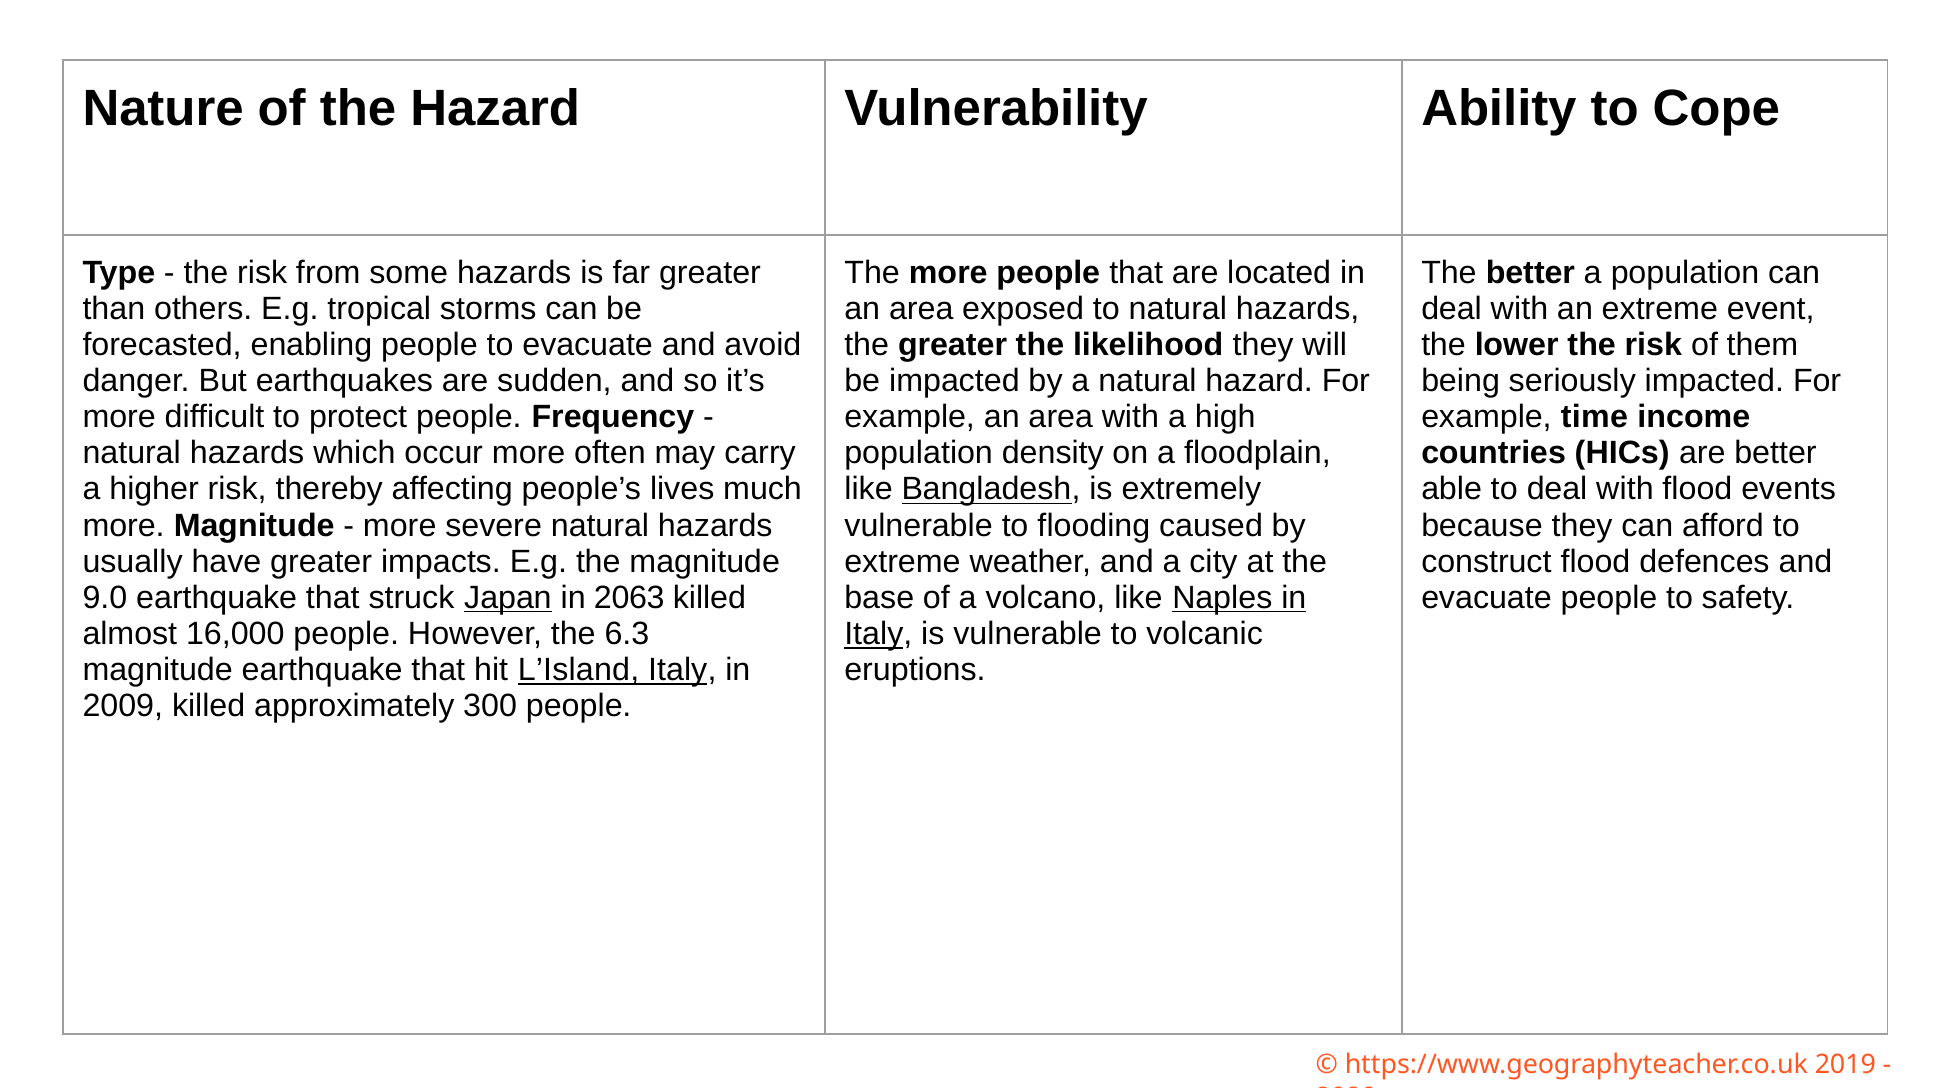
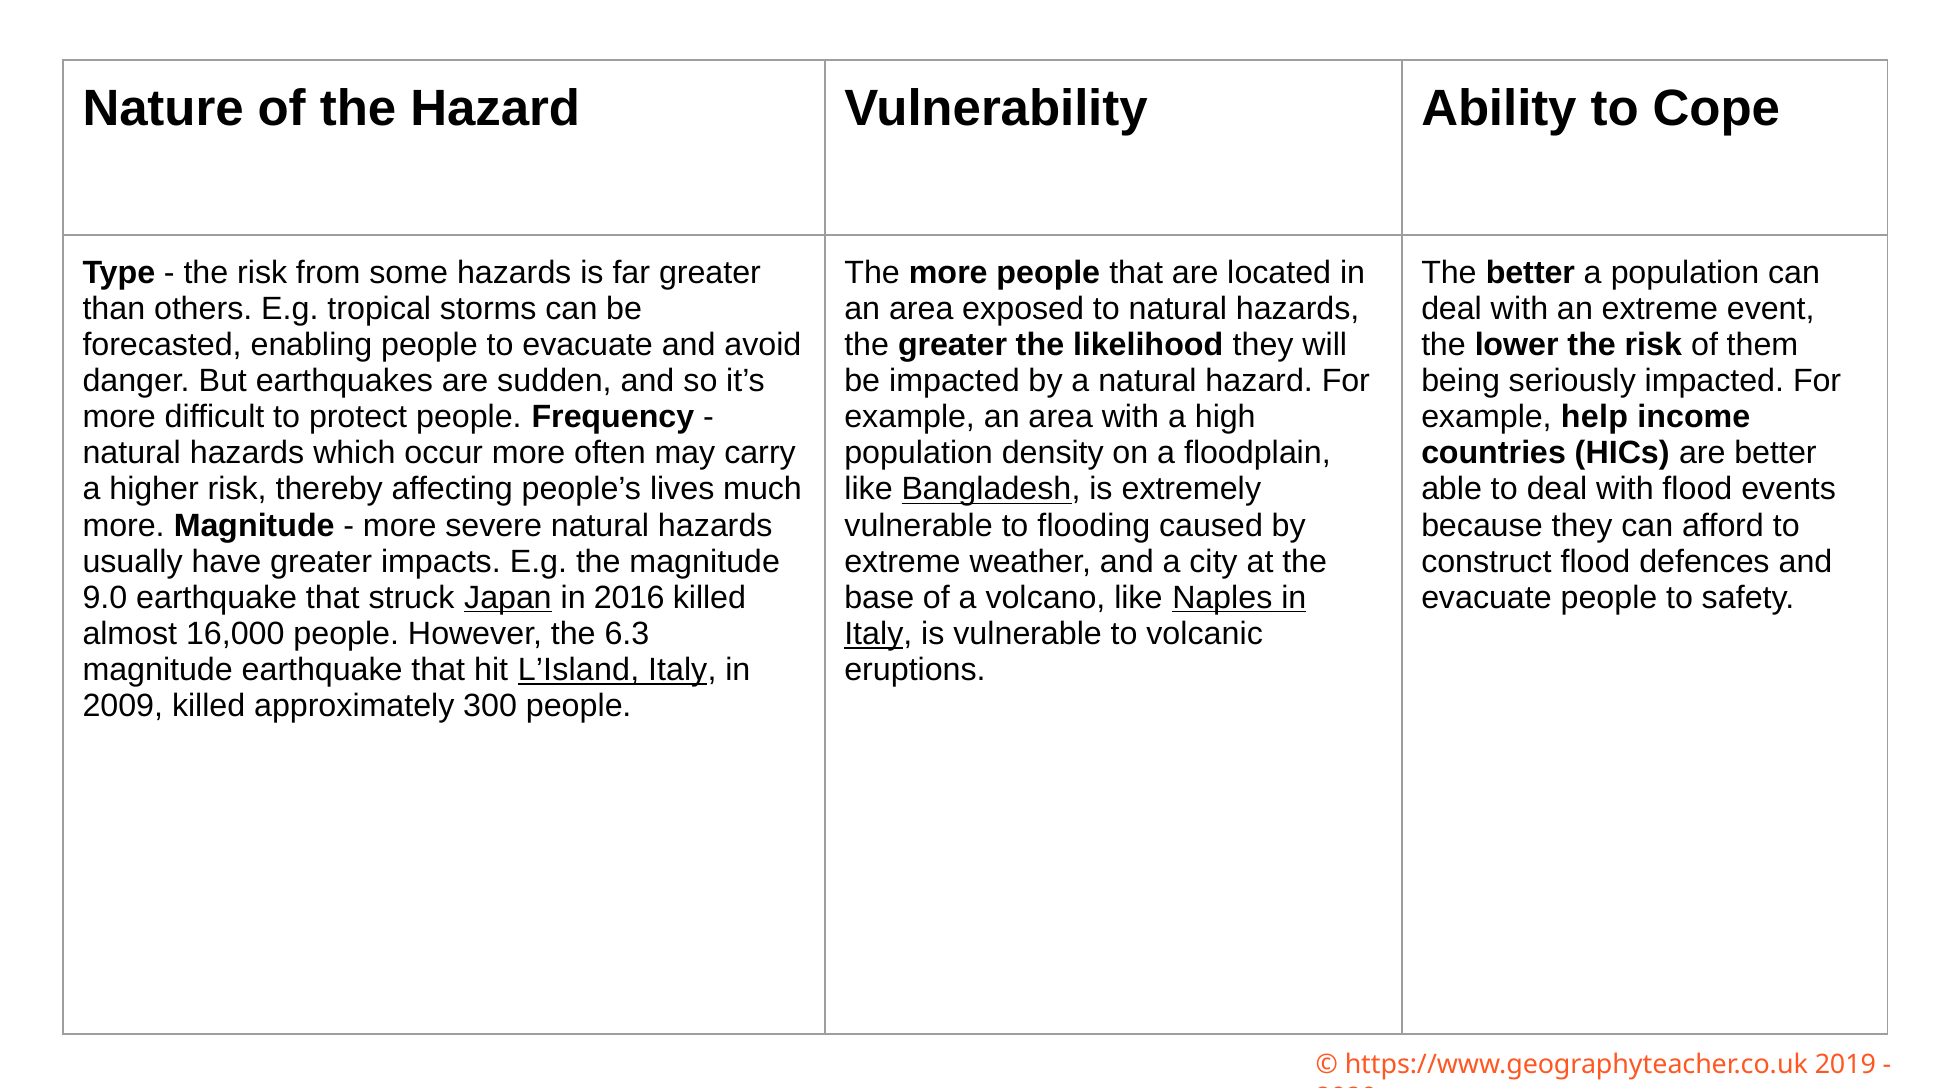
time: time -> help (1594, 417)
2063: 2063 -> 2016 (629, 598)
